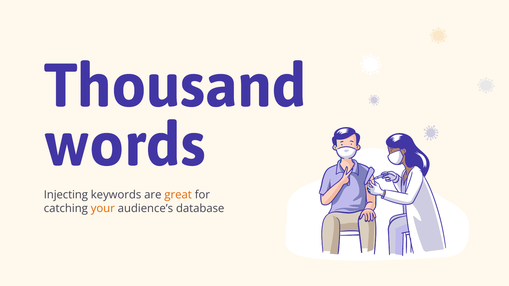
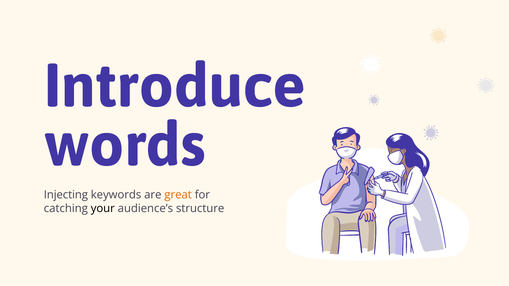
Thousand: Thousand -> Introduce (175, 86)
your colour: orange -> black (103, 209)
database: database -> structure (200, 209)
